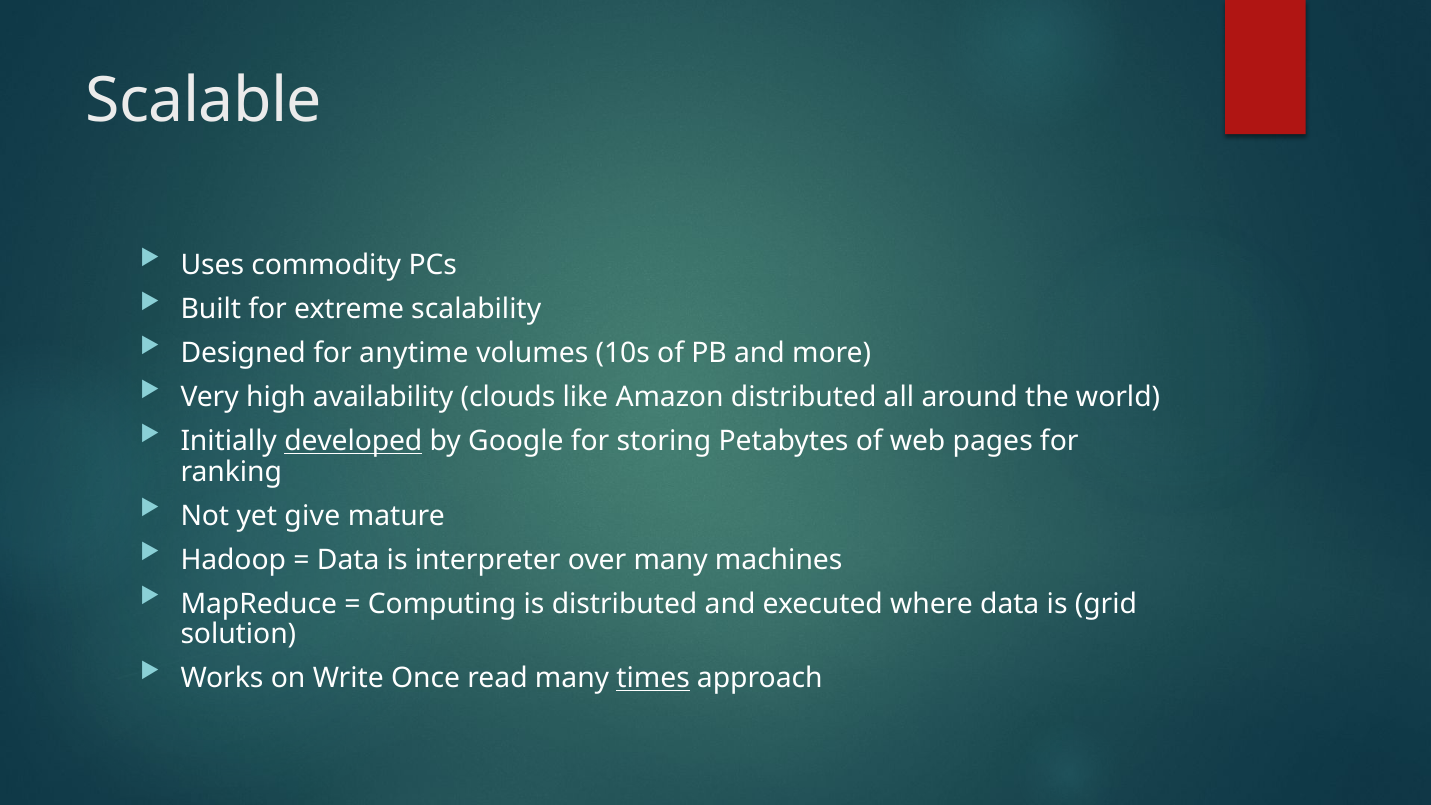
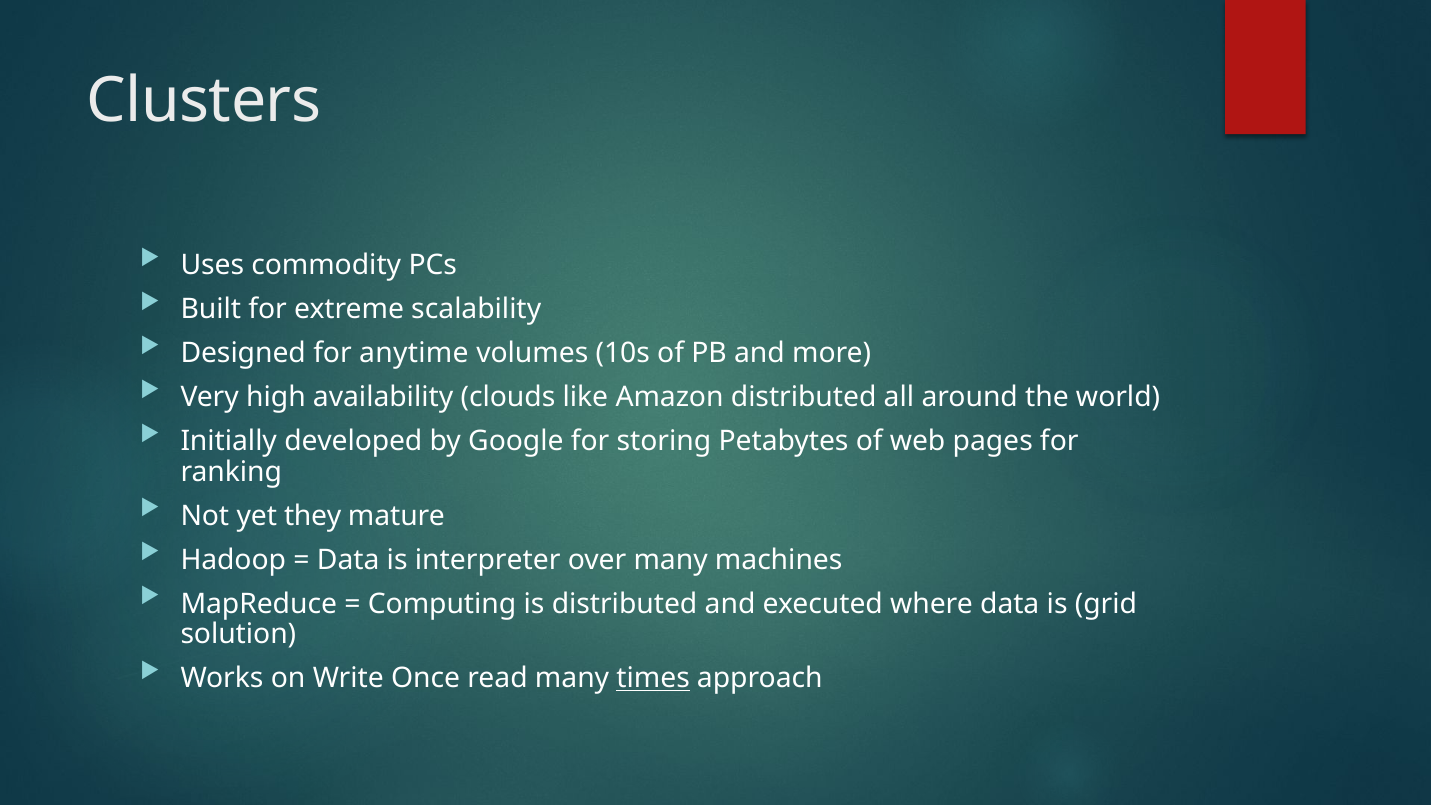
Scalable: Scalable -> Clusters (204, 100)
developed underline: present -> none (353, 441)
give: give -> they (313, 516)
